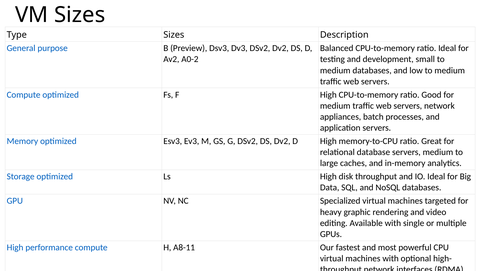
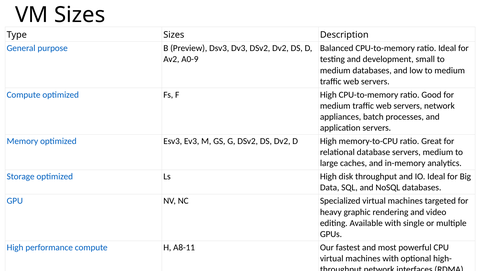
A0-2: A0-2 -> A0-9 (190, 59)
